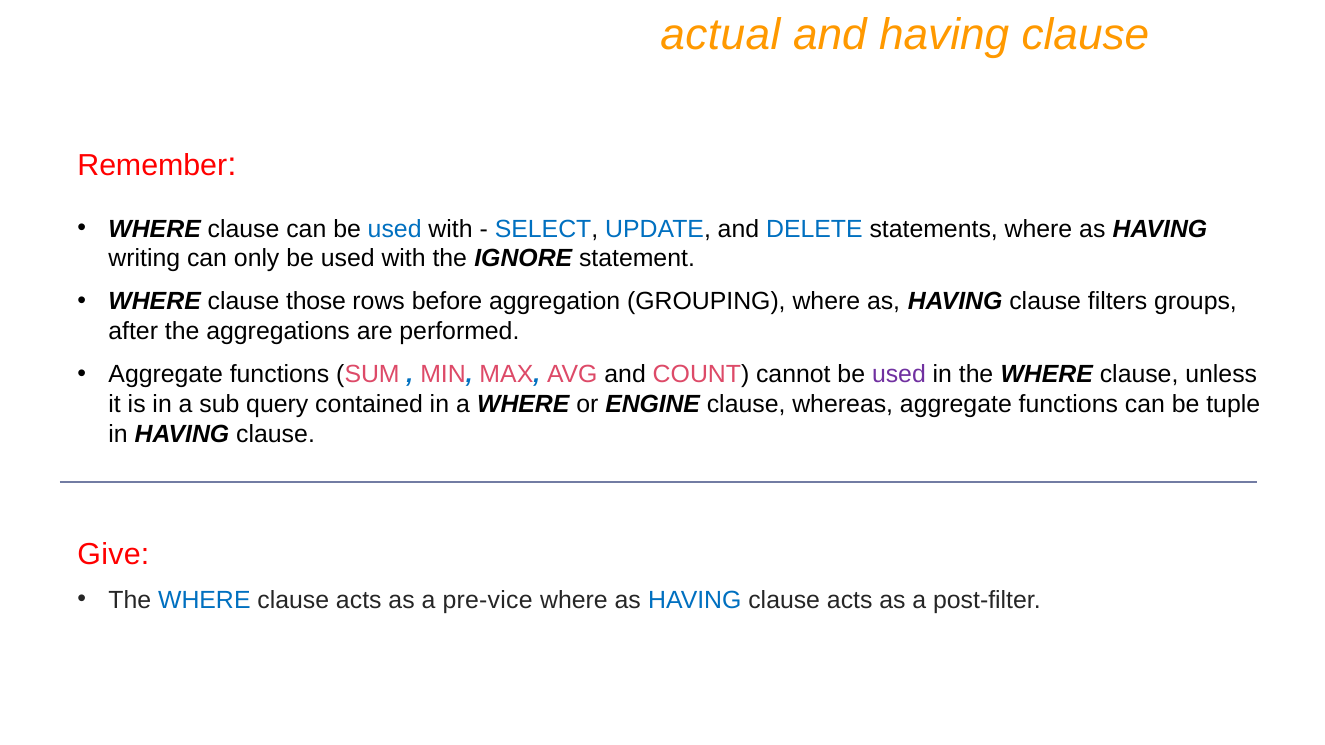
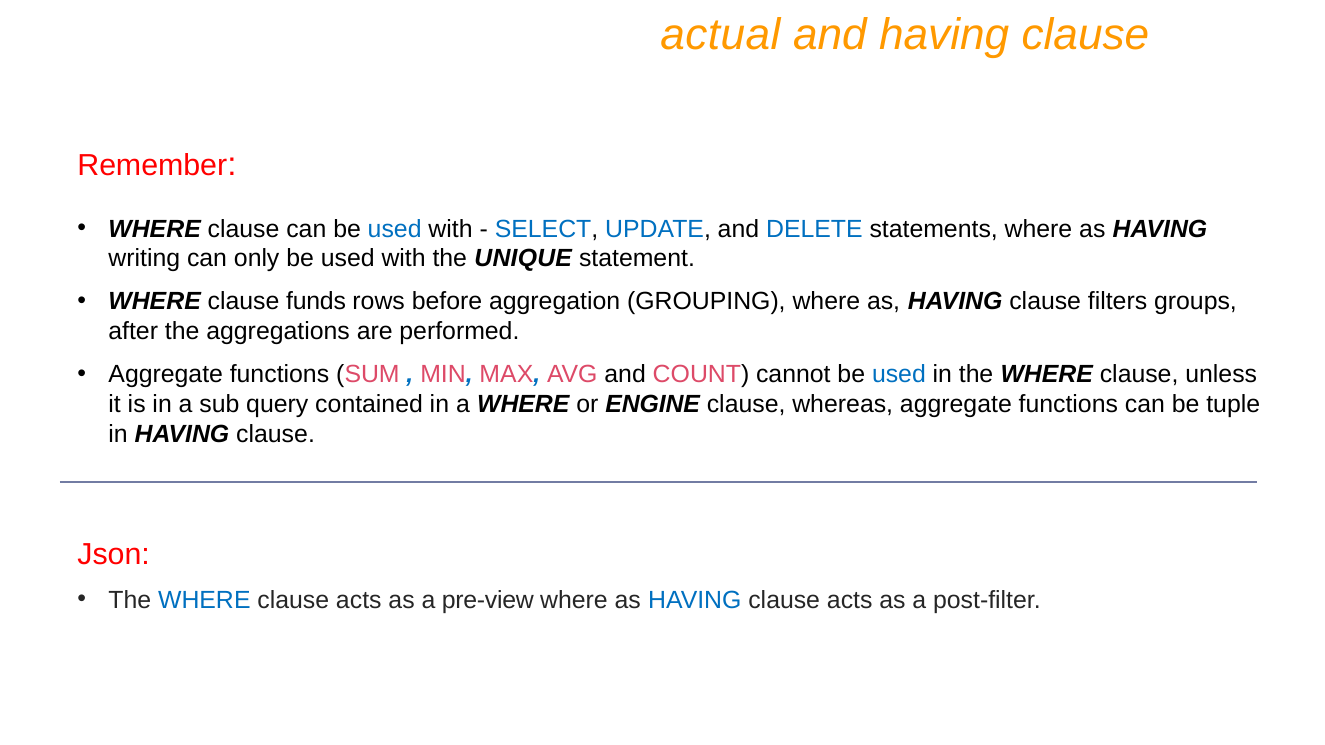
IGNORE: IGNORE -> UNIQUE (523, 259)
those: those -> funds (316, 302)
used colour: purple -> blue (899, 375)
Give: Give -> Json (114, 554)
pre-vice: pre-vice -> pre-view (488, 600)
